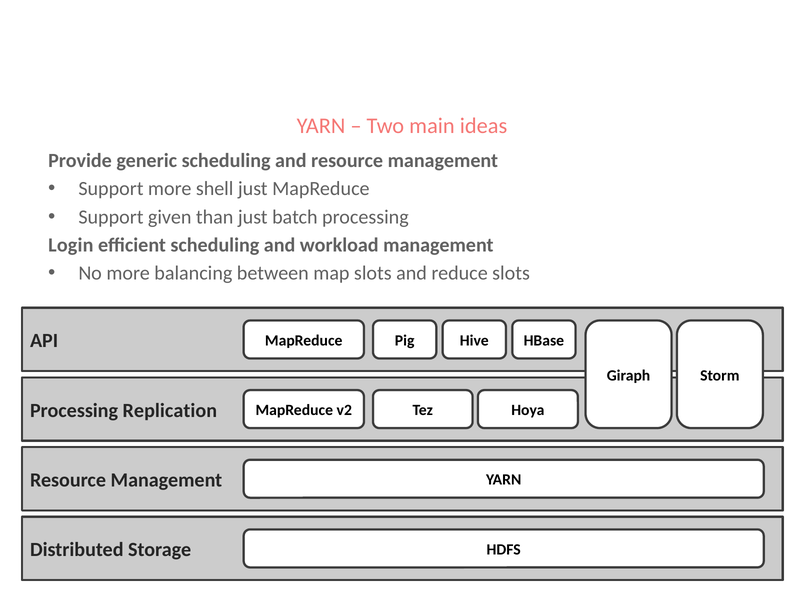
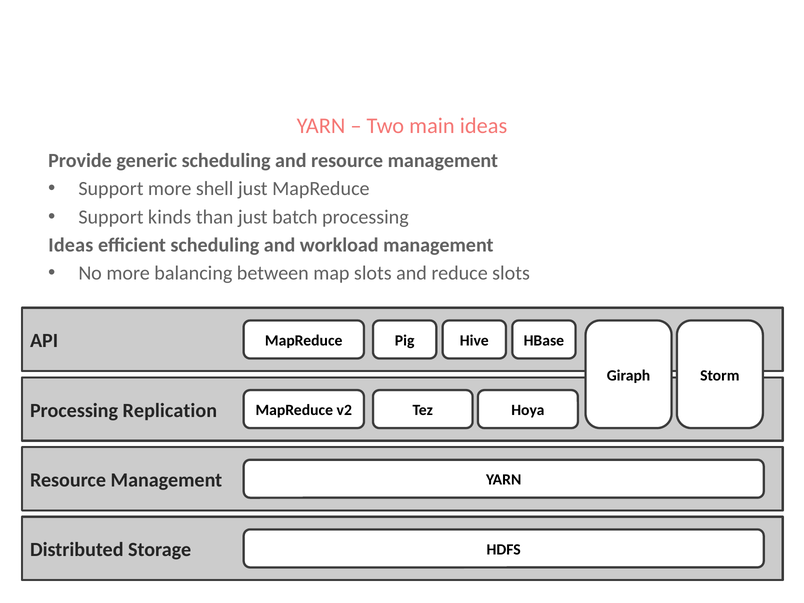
given: given -> kinds (170, 217)
Login: Login -> Ideas (71, 245)
